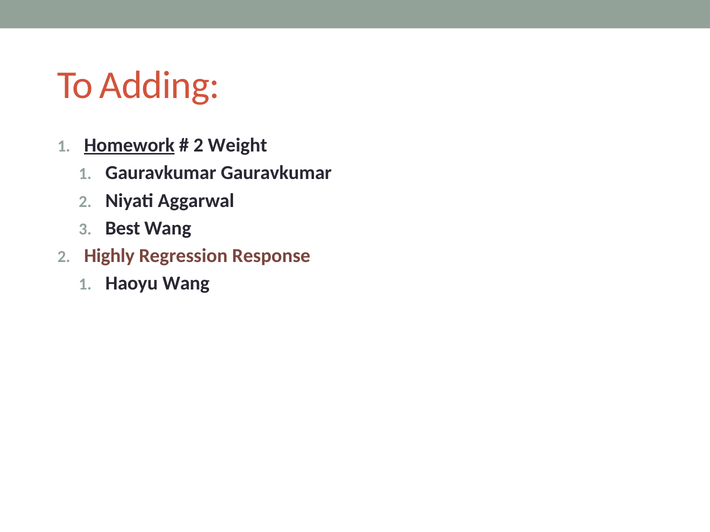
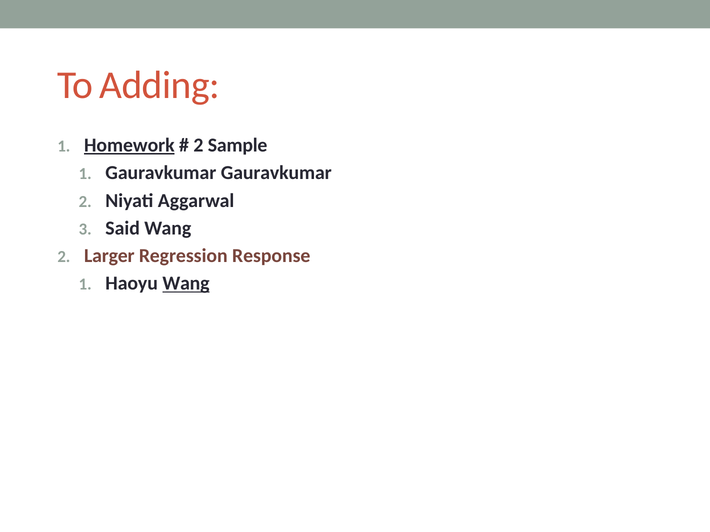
Weight: Weight -> Sample (238, 145)
Best: Best -> Said (123, 228)
Highly: Highly -> Larger (109, 256)
Wang underline: none -> present (186, 284)
